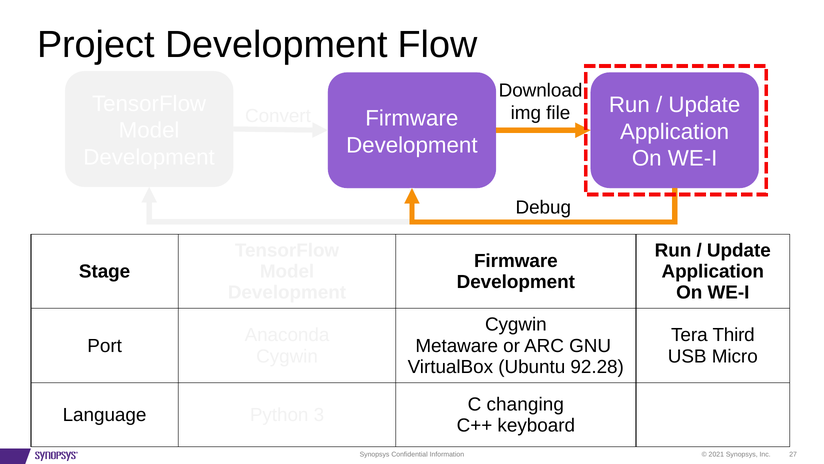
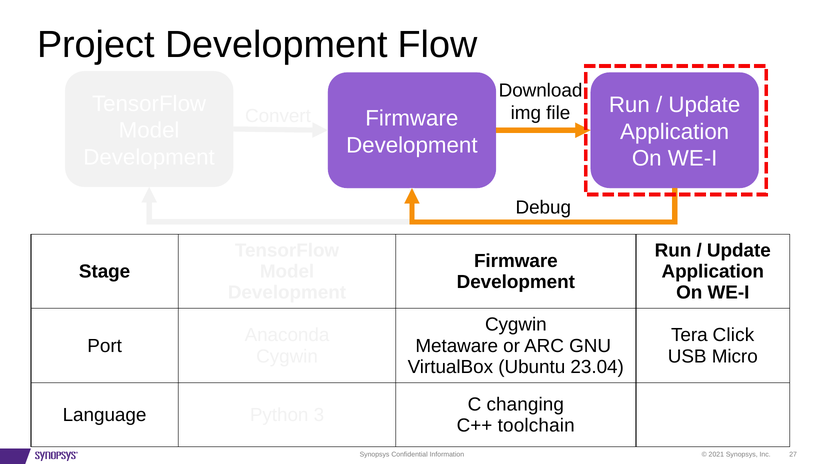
Third: Third -> Click (733, 335)
92.28: 92.28 -> 23.04 (597, 367)
keyboard: keyboard -> toolchain (536, 425)
